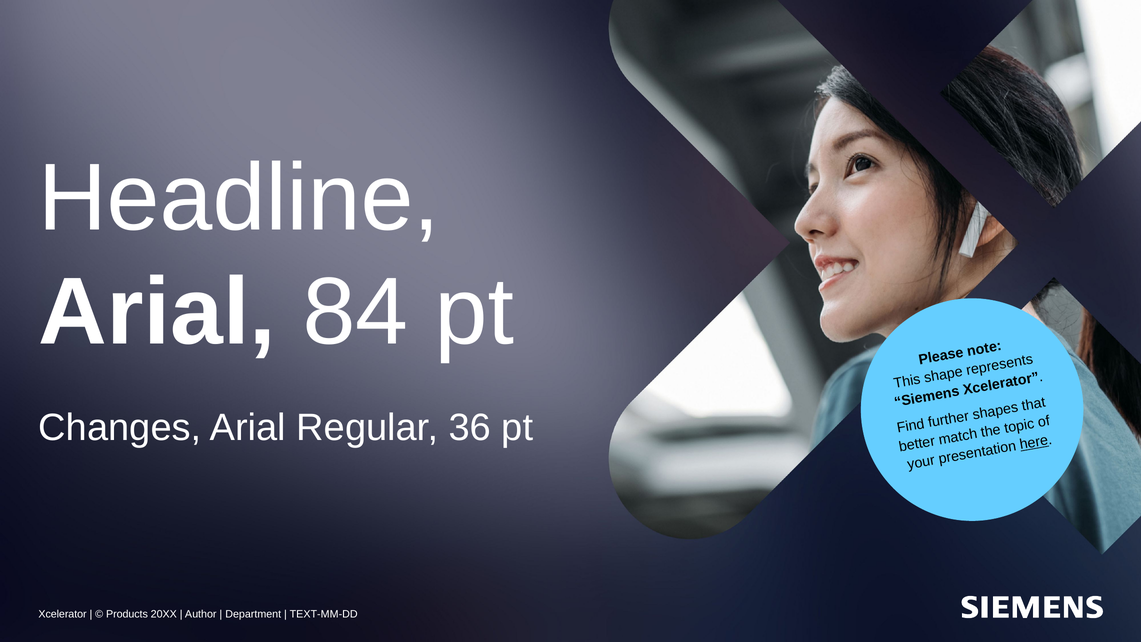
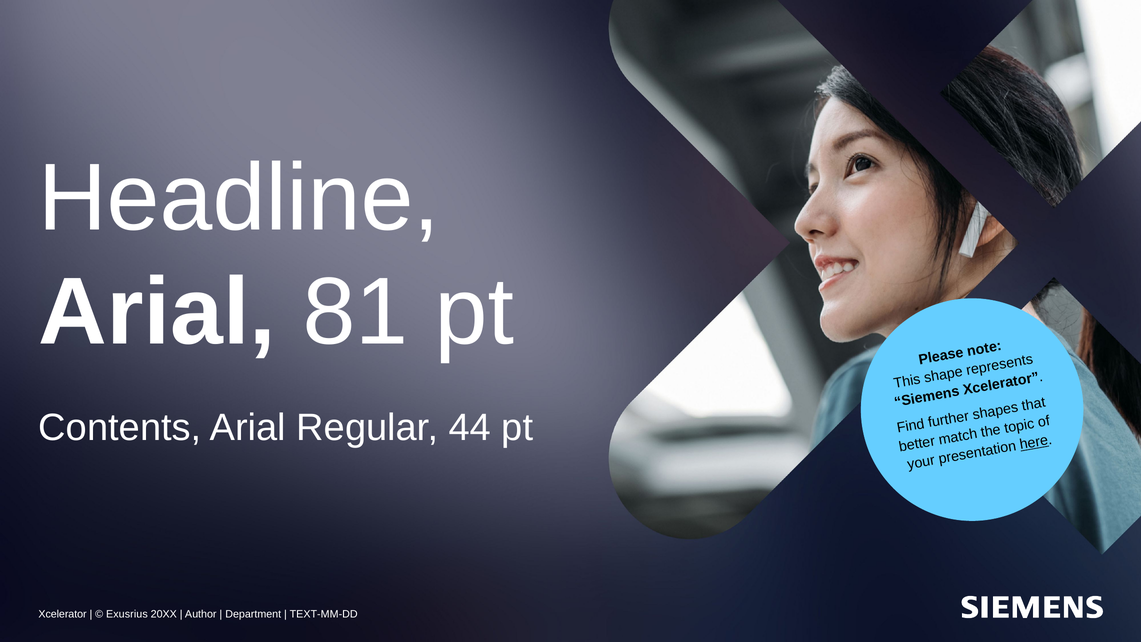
84: 84 -> 81 (355, 312)
Changes: Changes -> Contents (120, 428)
36: 36 -> 44 (470, 428)
Products: Products -> Exusrius (127, 614)
